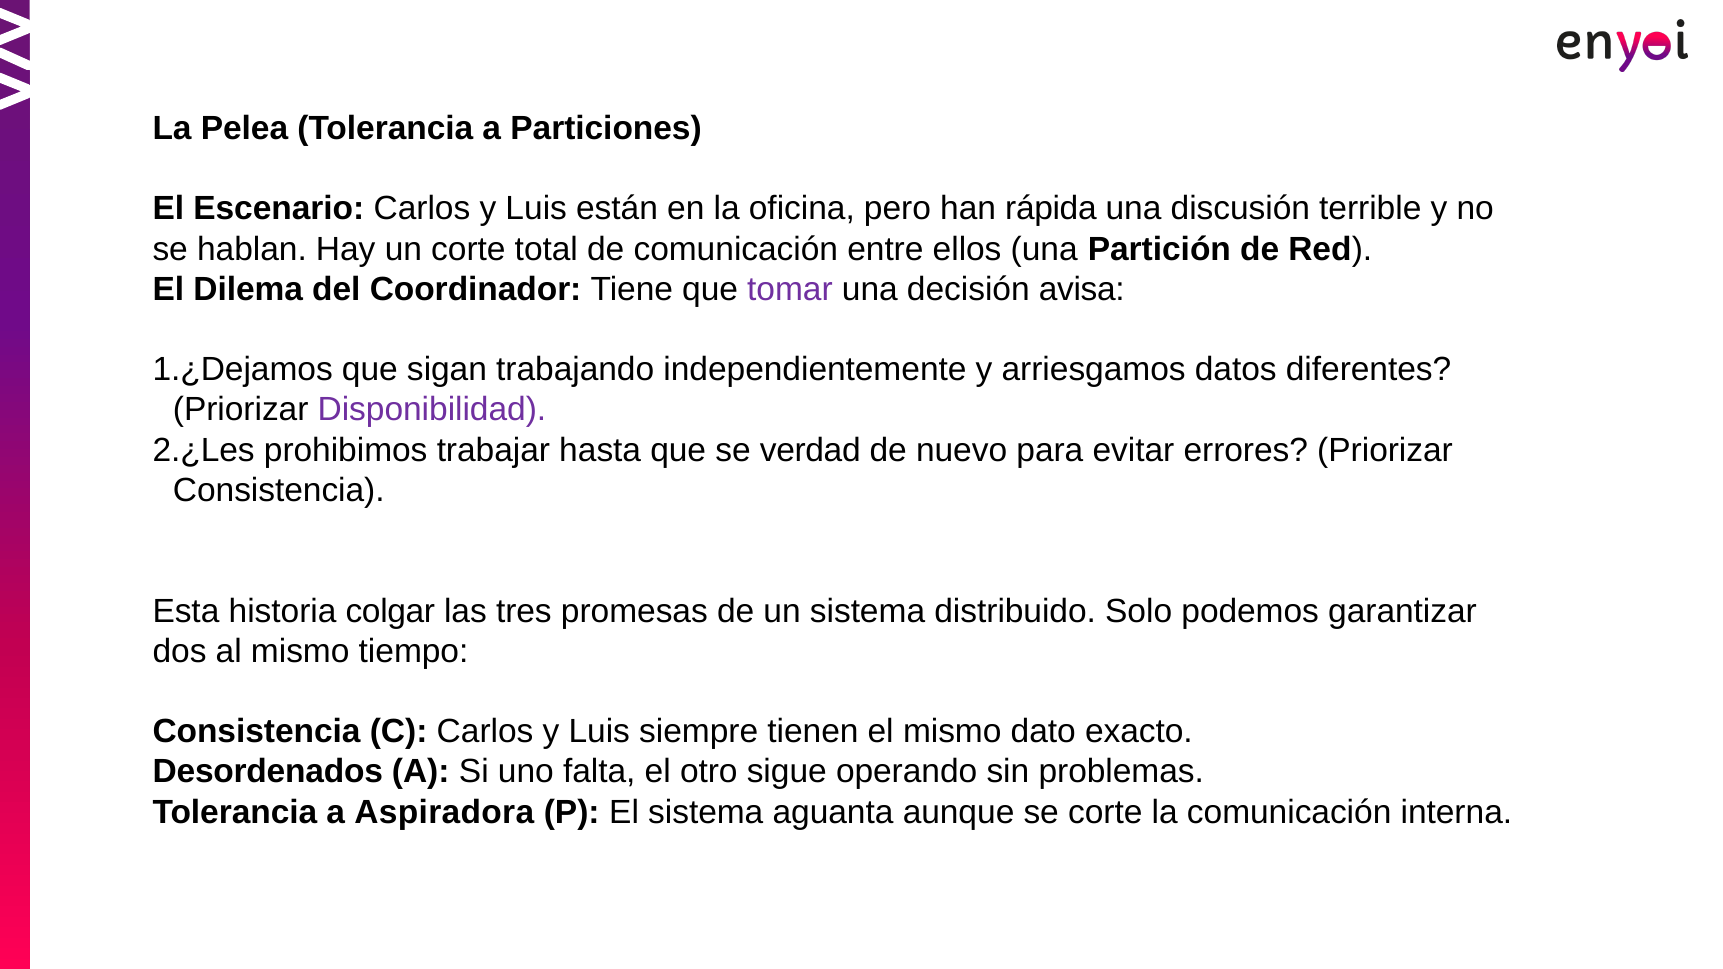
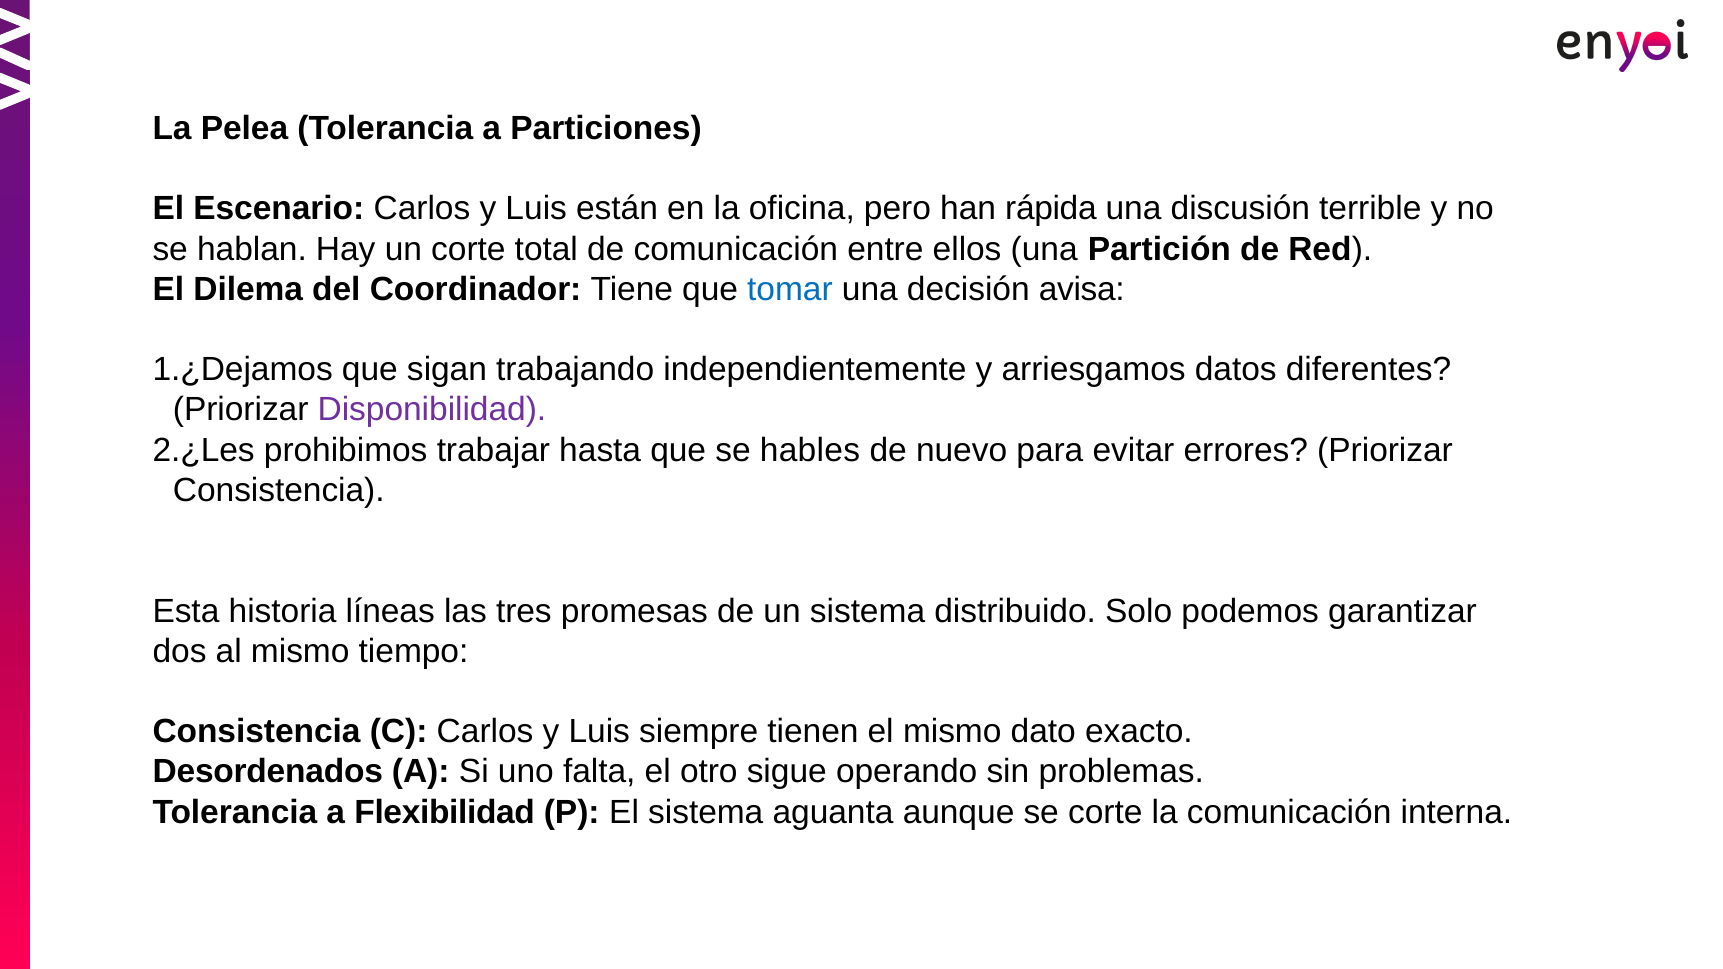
tomar colour: purple -> blue (790, 289)
verdad: verdad -> hables (810, 450)
colgar: colgar -> líneas (390, 611)
Aspiradora: Aspiradora -> Flexibilidad (445, 812)
